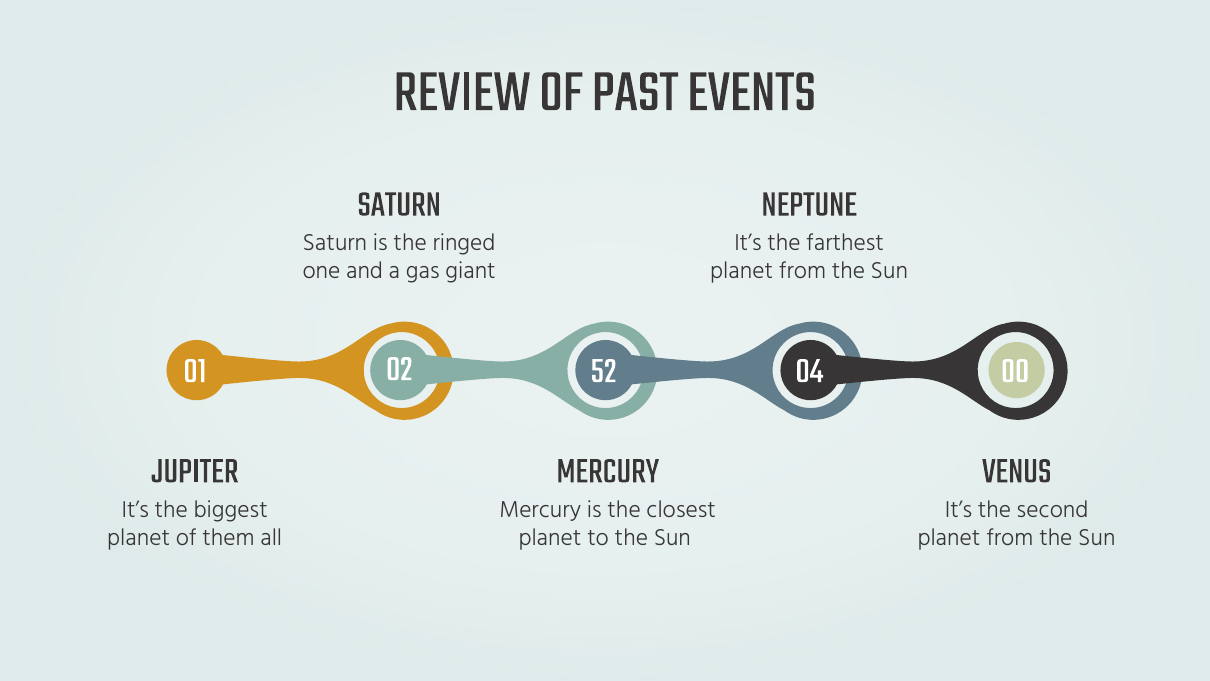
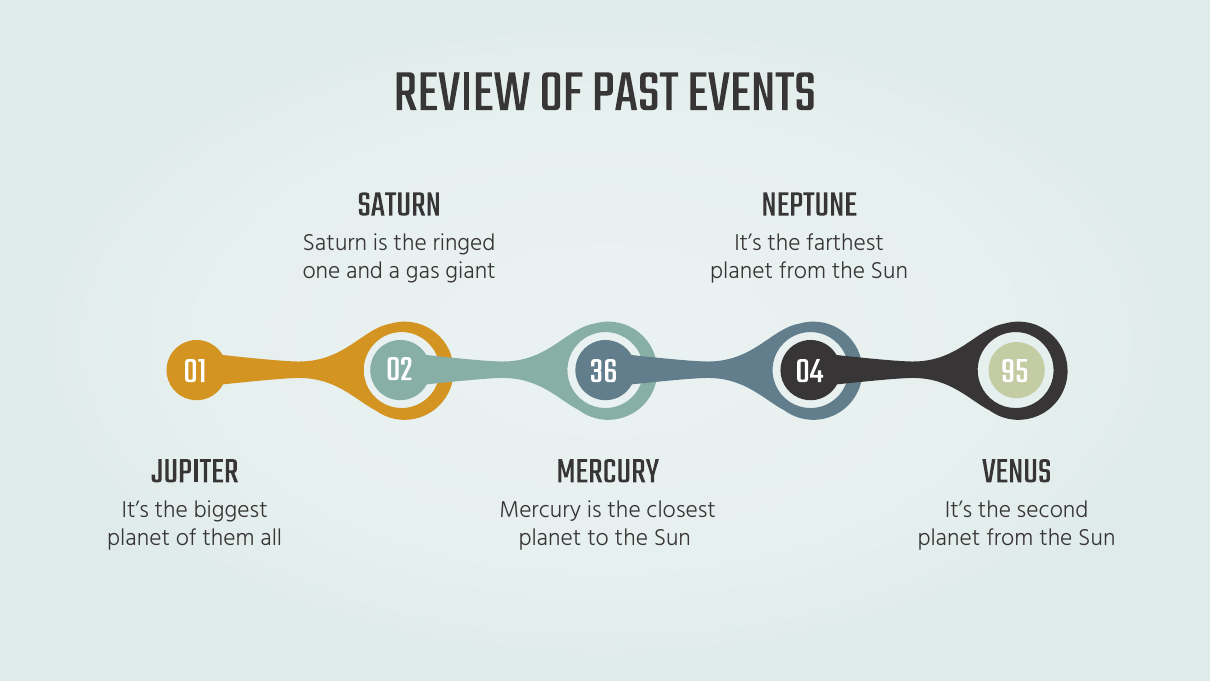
52: 52 -> 36 (604, 370)
00: 00 -> 95 (1015, 370)
